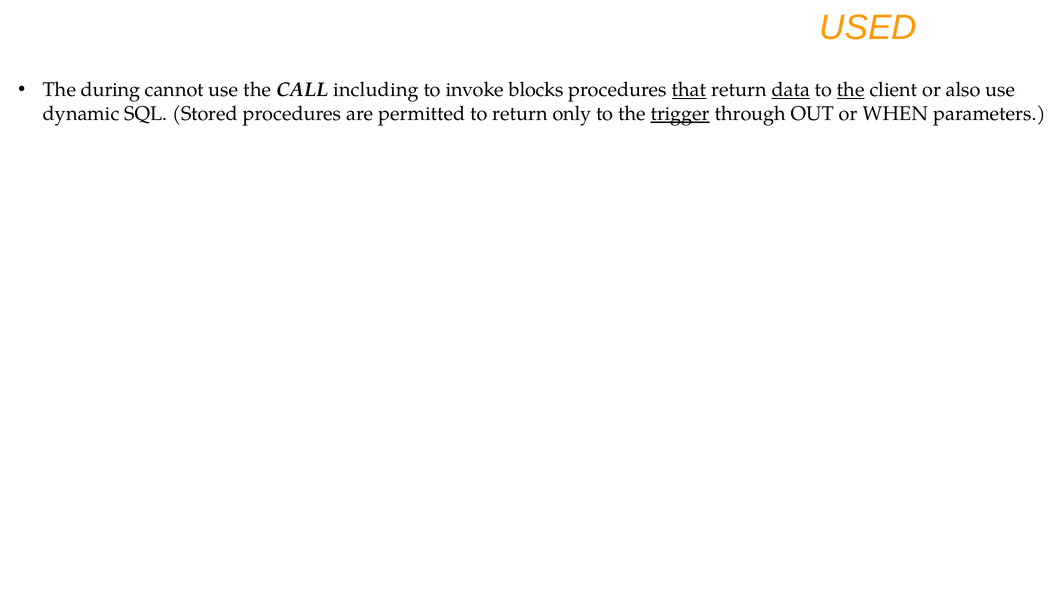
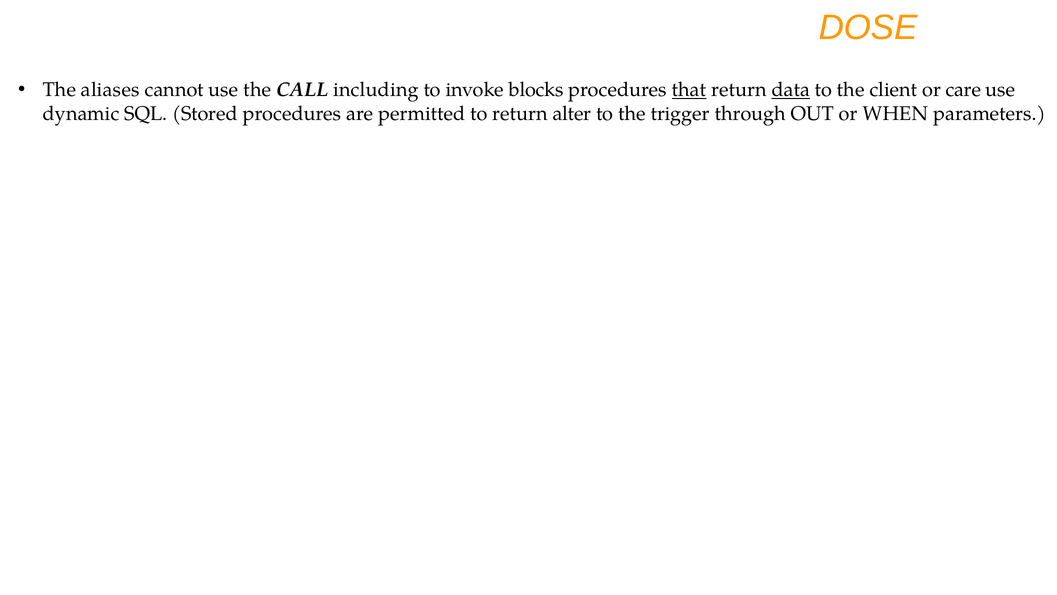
USED: USED -> DOSE (868, 28)
during: during -> aliases (110, 90)
the underline: present -> none (851, 90)
also: also -> care (963, 90)
only: only -> alter (572, 114)
trigger underline: present -> none (680, 114)
